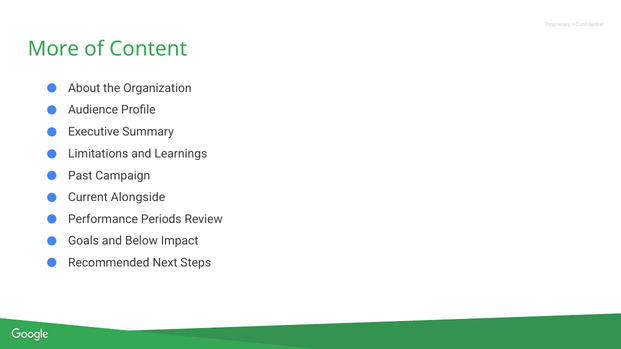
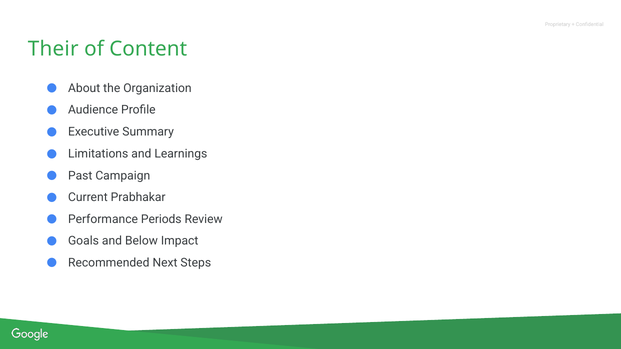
More: More -> Their (53, 49)
Alongside: Alongside -> Prabhakar (138, 198)
